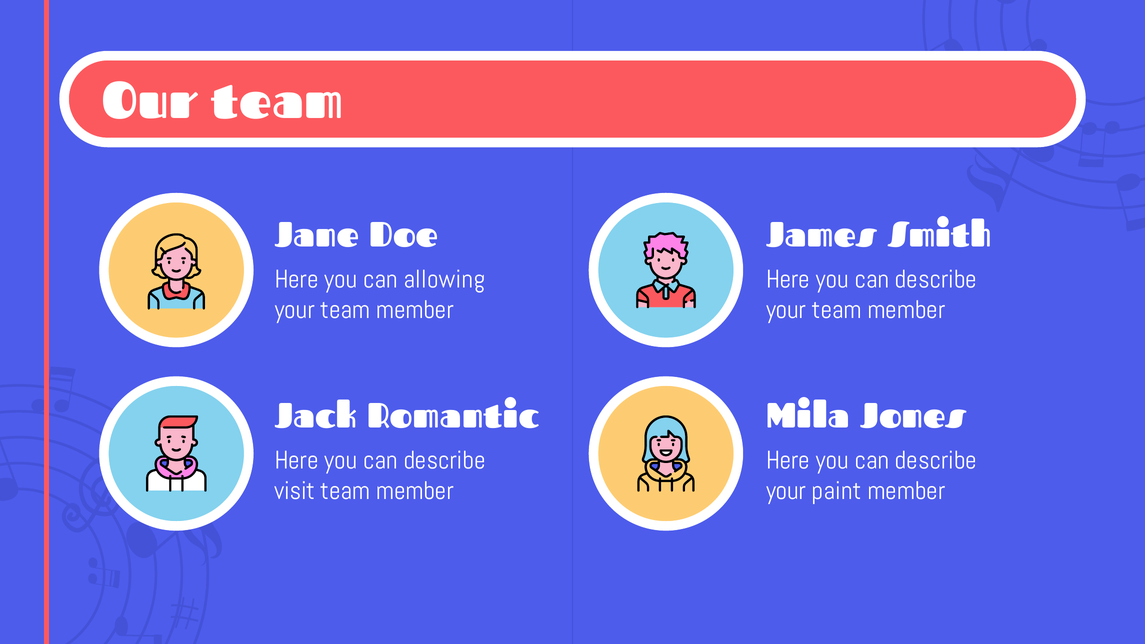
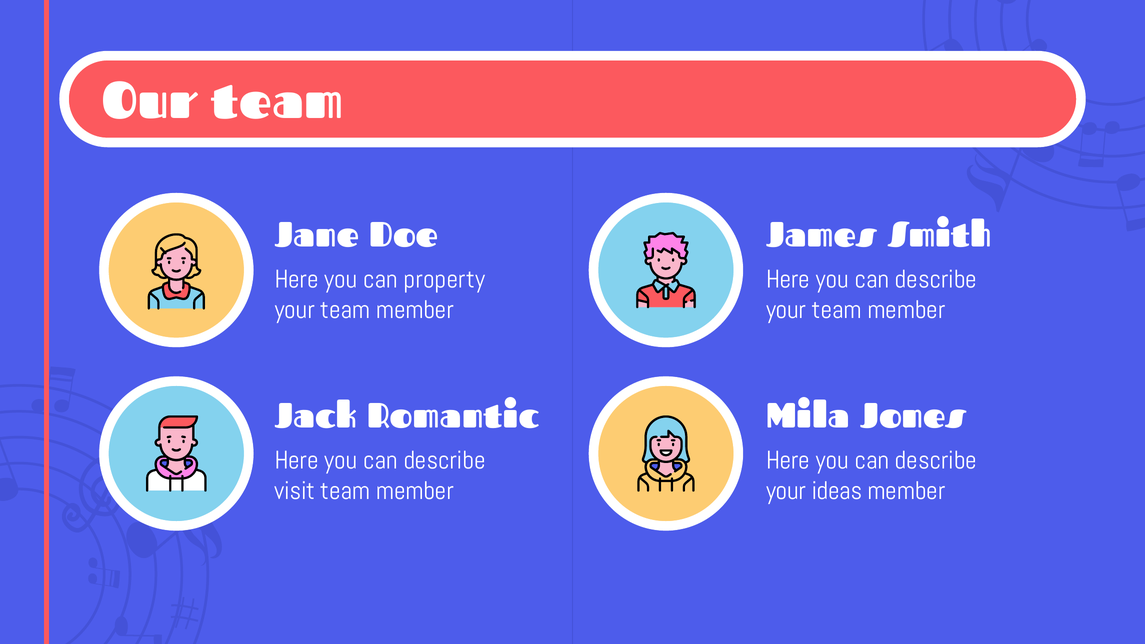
allowing: allowing -> property (444, 280)
paint: paint -> ideas (837, 491)
